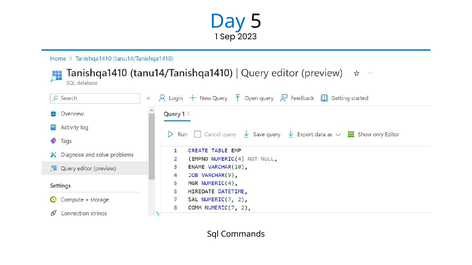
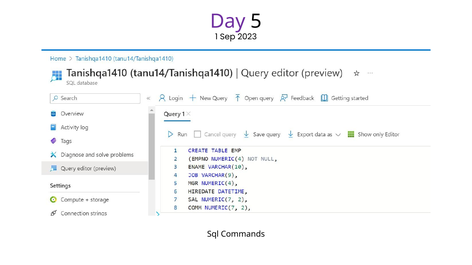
Day colour: blue -> purple (228, 21)
